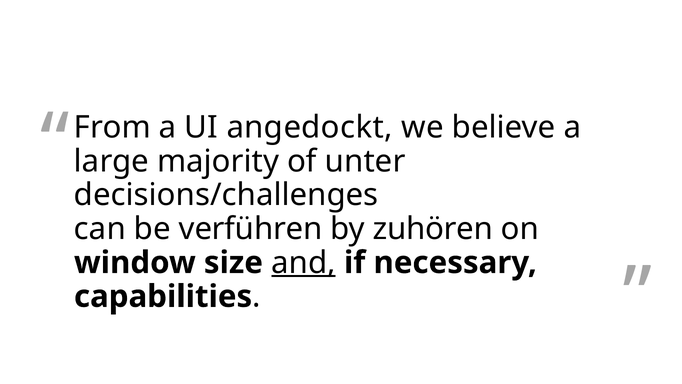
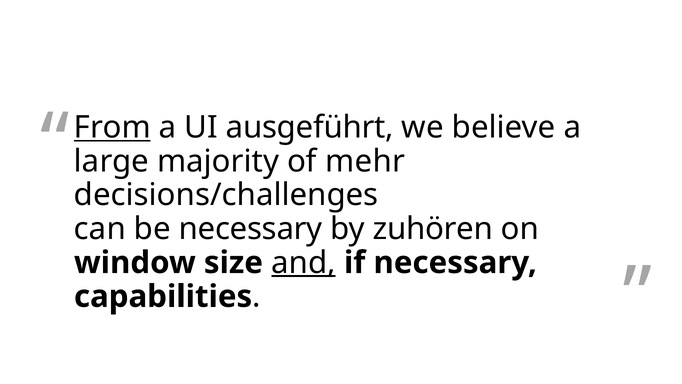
From underline: none -> present (112, 127)
angedockt: angedockt -> ausgeführt (310, 127)
unter: unter -> mehr (365, 161)
be verführen: verführen -> necessary (251, 229)
